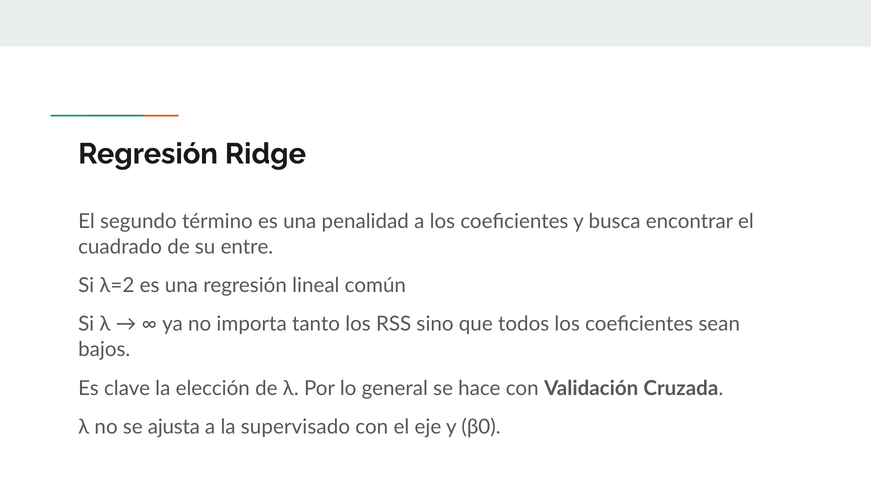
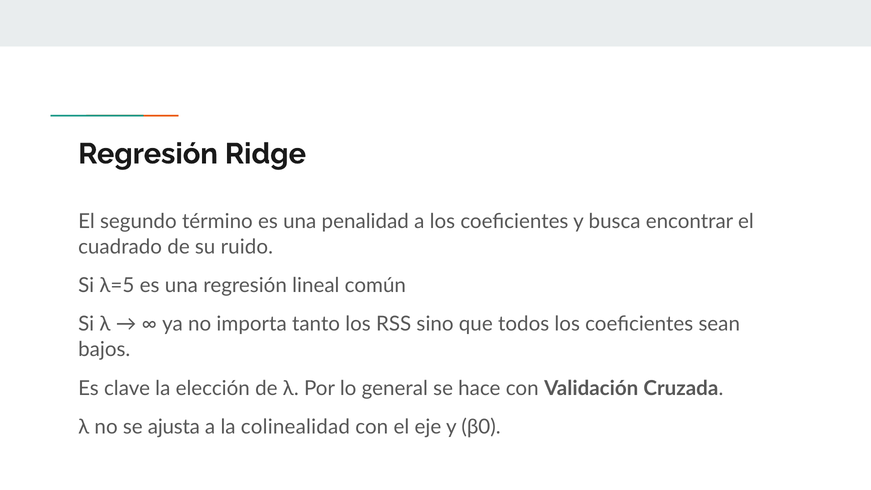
entre: entre -> ruido (247, 247)
λ=2: λ=2 -> λ=5 (117, 286)
supervisado: supervisado -> colinealidad (295, 427)
